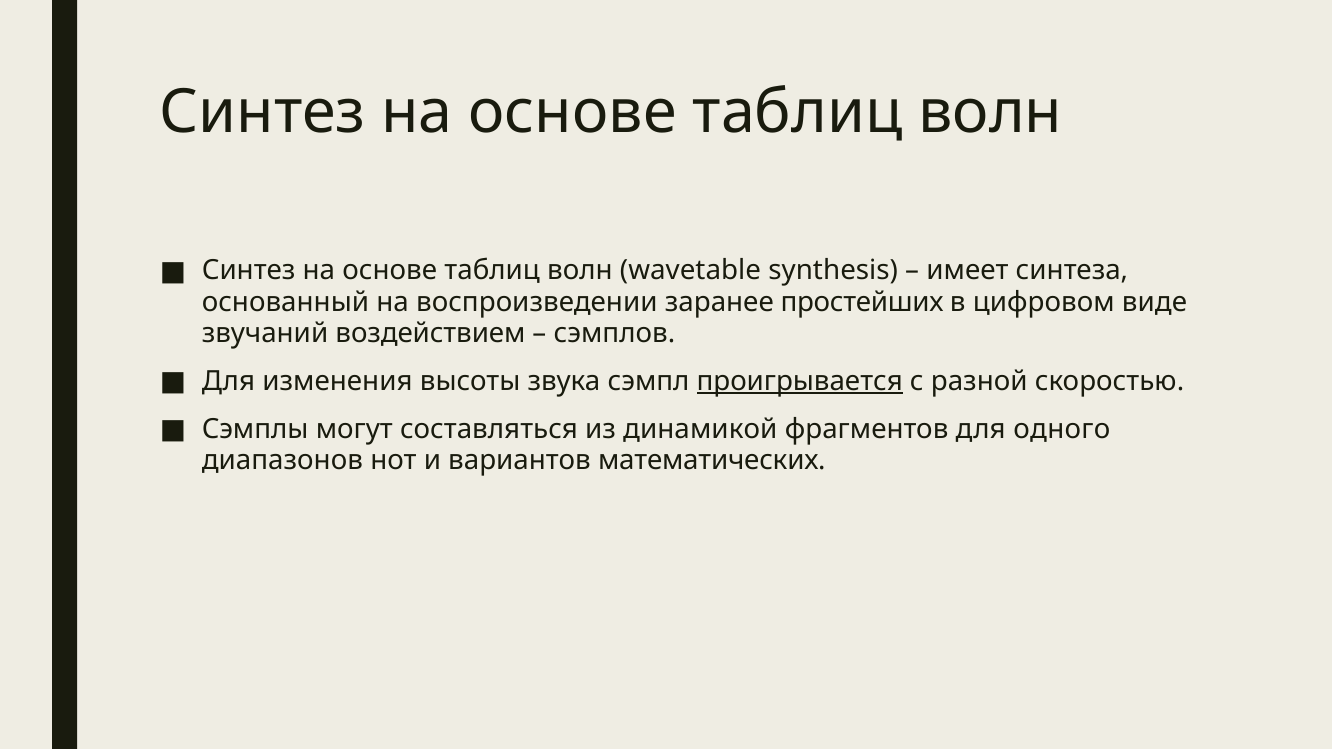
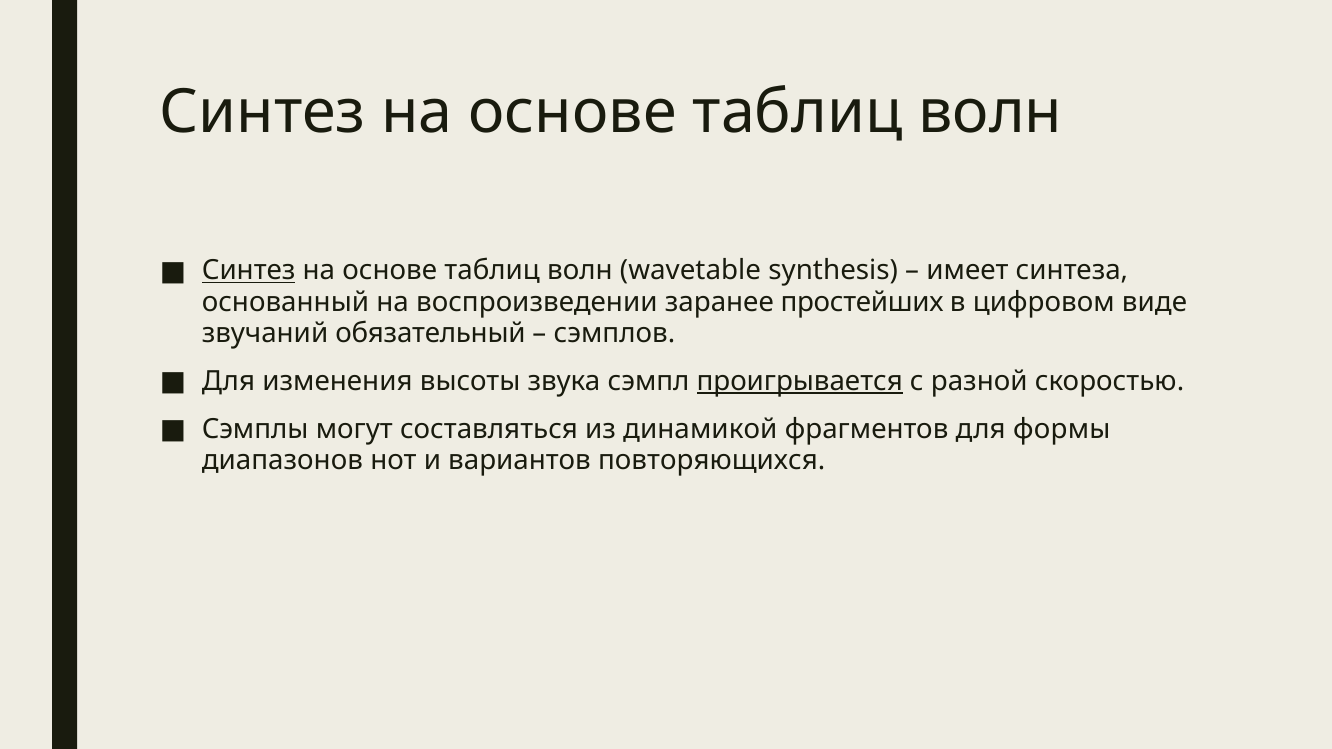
Синтез underline: none -> present (249, 271)
воздействием: воздействием -> обязательный (431, 333)
одного: одного -> формы (1062, 429)
математических: математических -> повторяющихся (712, 461)
